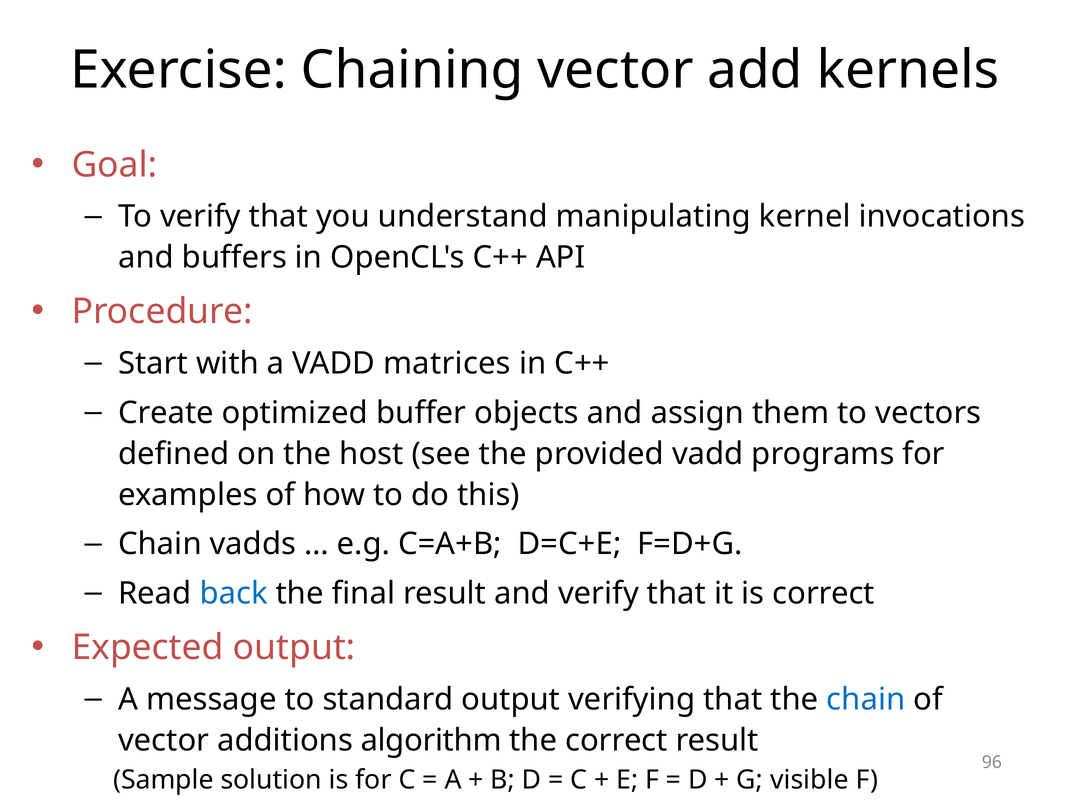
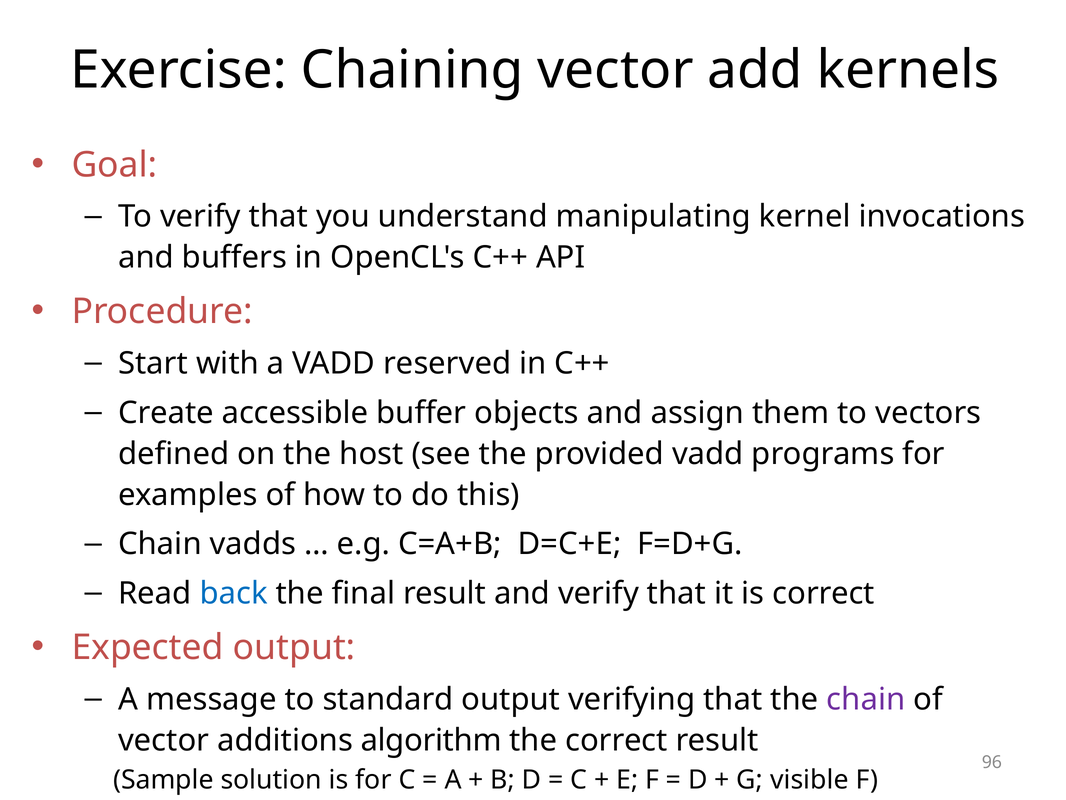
matrices: matrices -> reserved (447, 363)
optimized: optimized -> accessible (295, 412)
chain colour: blue -> purple (866, 699)
